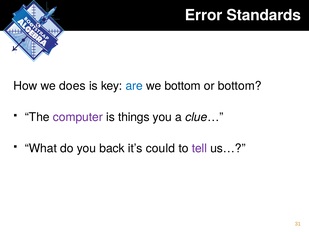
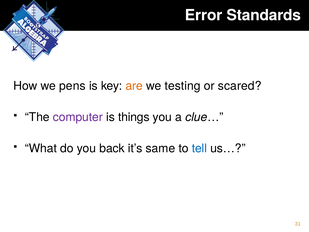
does: does -> pens (72, 86)
are colour: blue -> orange (134, 86)
we bottom: bottom -> testing (183, 86)
or bottom: bottom -> scared (240, 86)
could: could -> same (160, 148)
tell colour: purple -> blue (199, 148)
